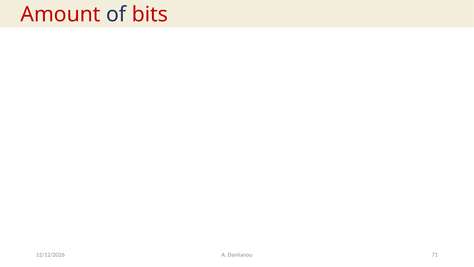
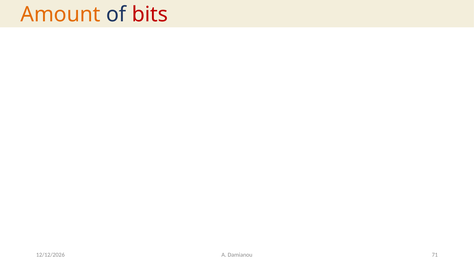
Amount colour: red -> orange (61, 14)
